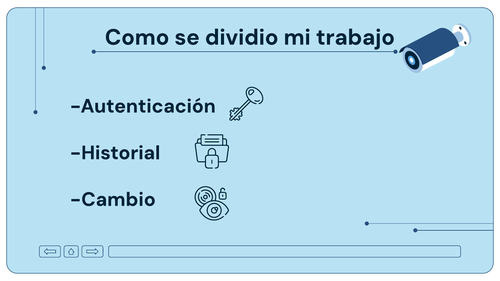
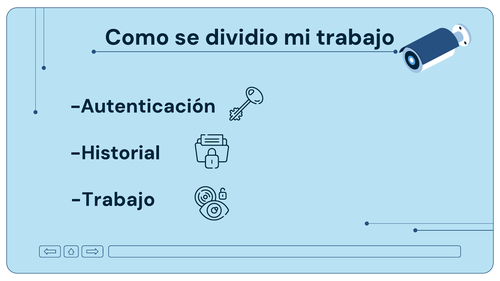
Cambio: Cambio -> Trabajo (113, 200)
